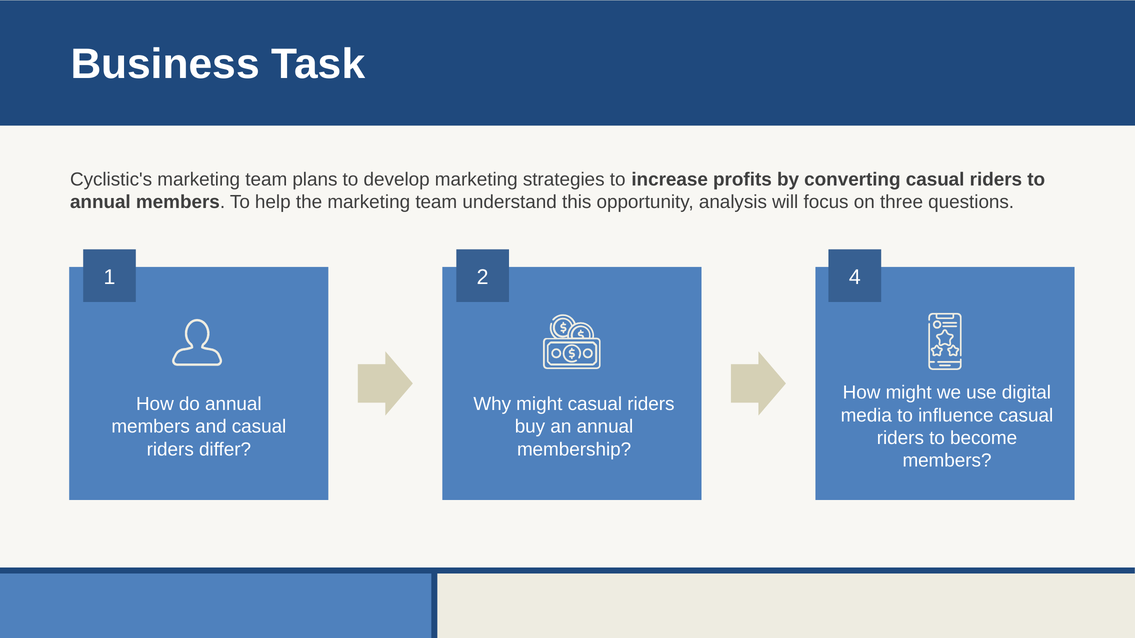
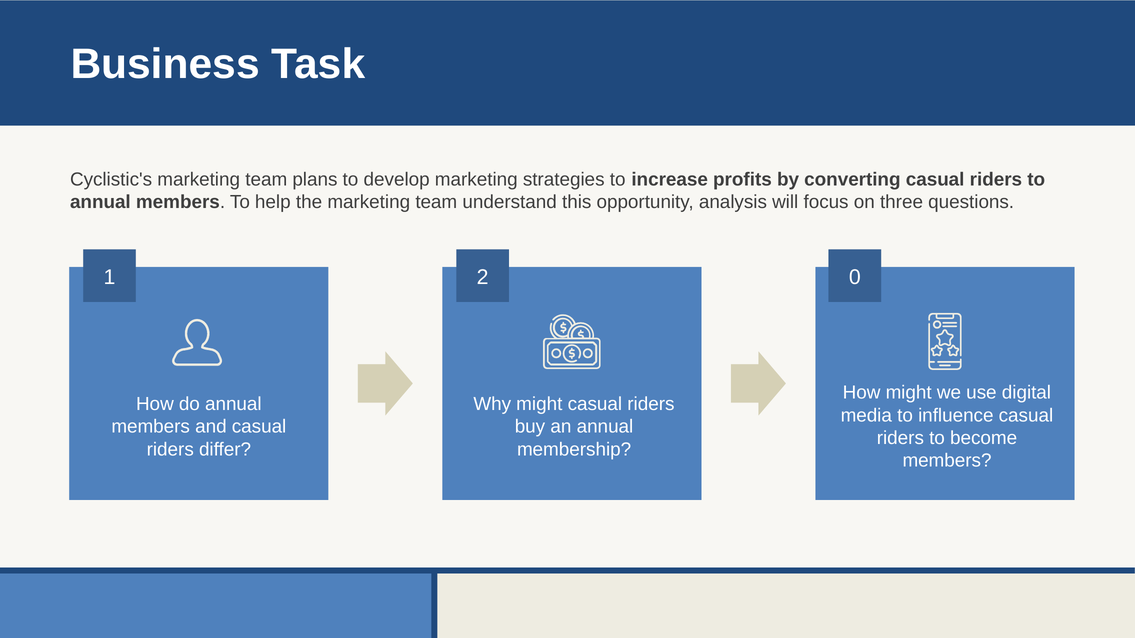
4: 4 -> 0 (855, 277)
